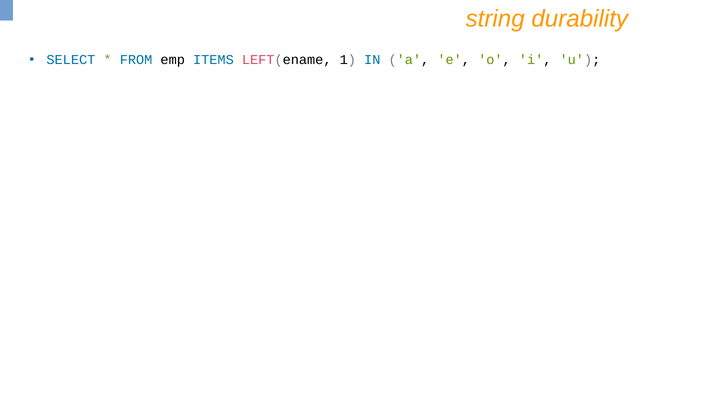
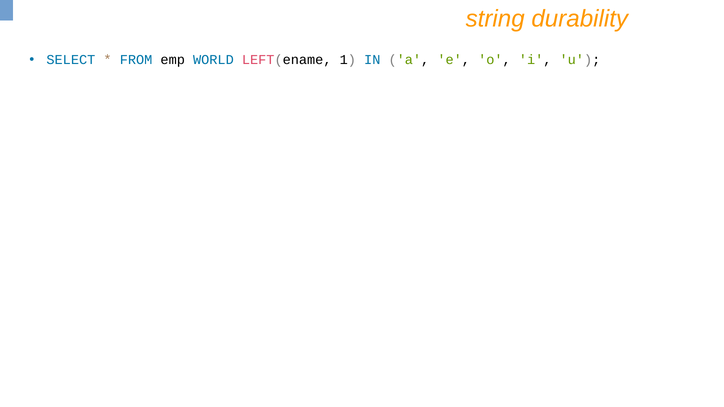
ITEMS: ITEMS -> WORLD (213, 60)
